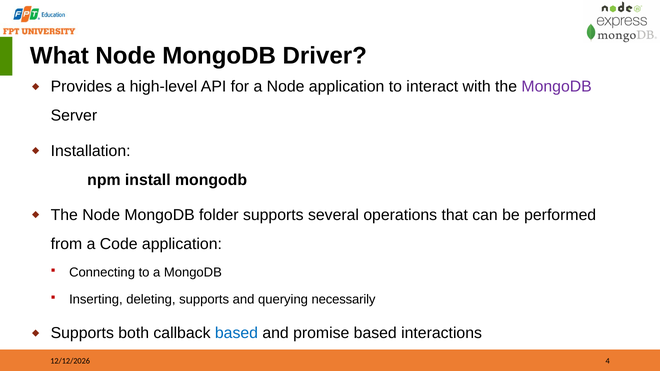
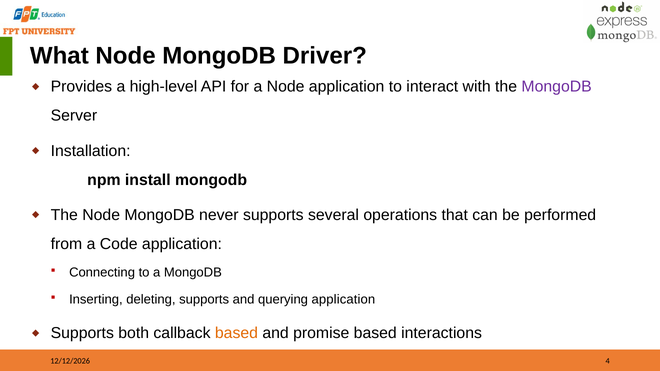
folder: folder -> never (219, 215)
querying necessarily: necessarily -> application (343, 300)
based colour: blue -> orange (236, 333)
